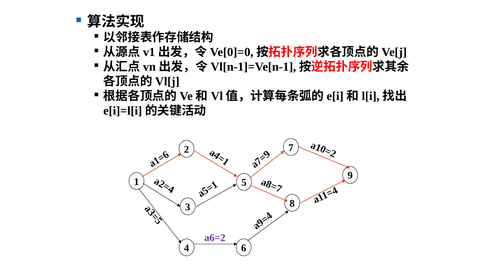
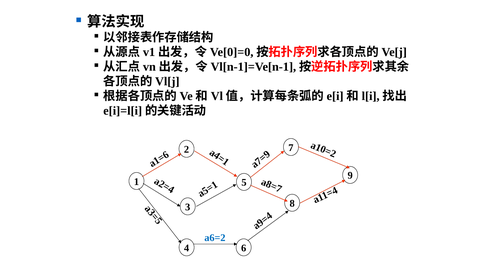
a6=2 colour: purple -> blue (215, 238)
